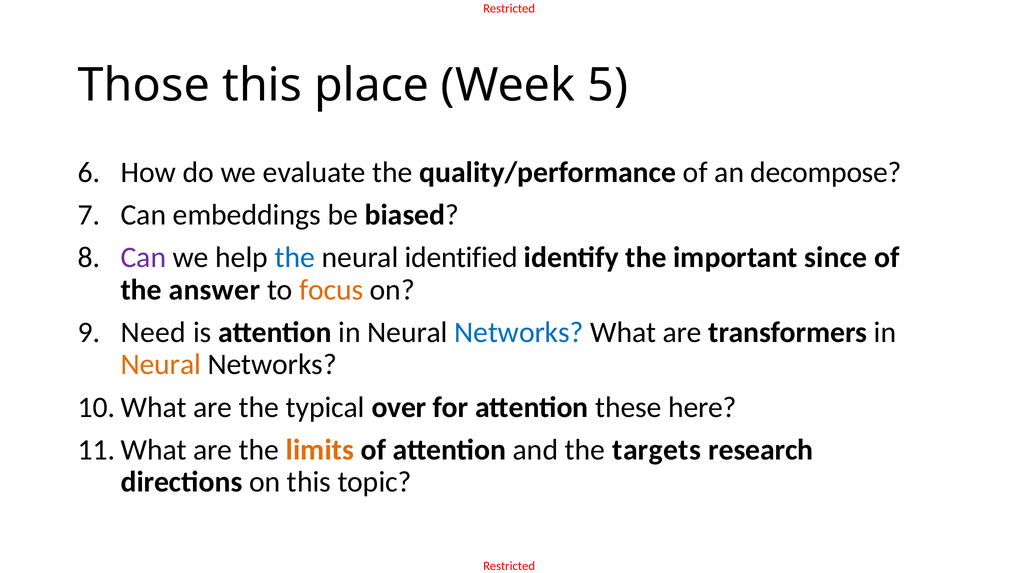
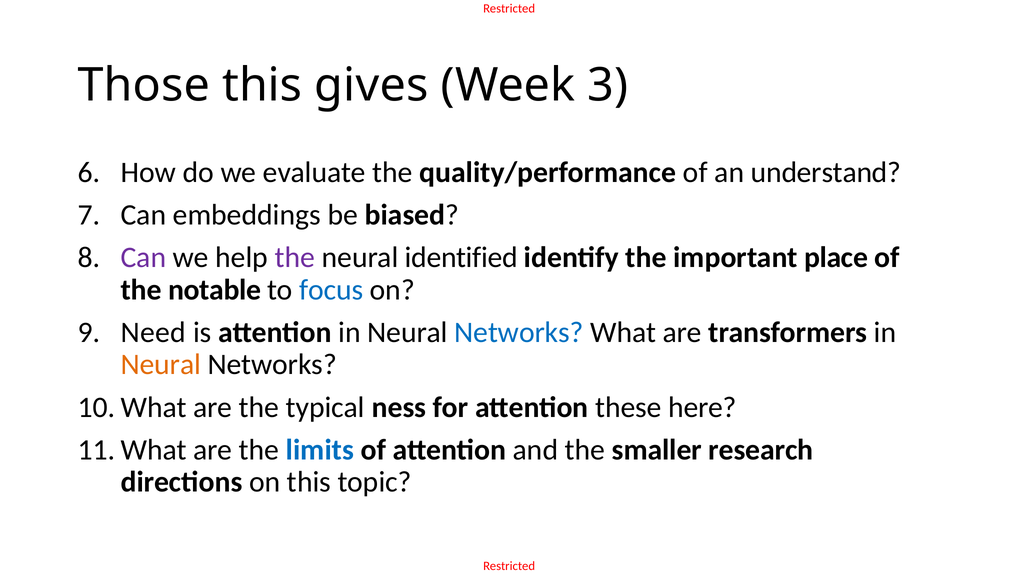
place: place -> gives (372, 86)
5: 5 -> 3 (608, 86)
decompose: decompose -> understand (826, 172)
the colour: blue -> purple (295, 258)
since: since -> place (836, 258)
answer: answer -> notable (215, 290)
focus colour: orange -> blue (331, 290)
over: over -> ness (399, 407)
limits colour: orange -> blue (320, 450)
targets: targets -> smaller (657, 450)
